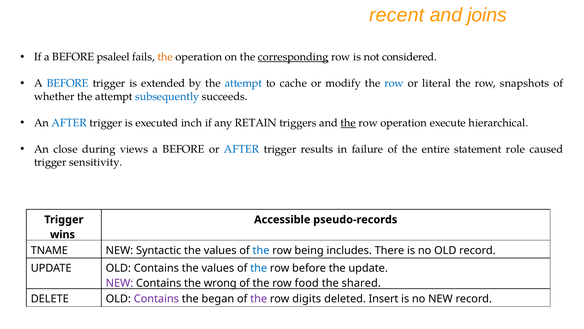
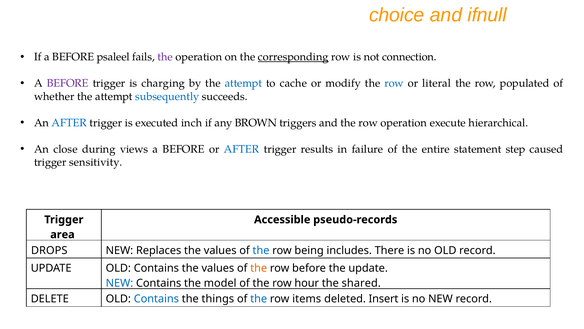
recent: recent -> choice (397, 15)
joins: joins -> ifnull (487, 15)
the colour: orange -> purple (165, 57)
considered: considered -> connection (409, 57)
BEFORE colour: blue -> purple (68, 83)
extended: extended -> charging (163, 83)
snapshots: snapshots -> populated (525, 83)
RETAIN: RETAIN -> BROWN (256, 123)
the underline: present -> none (348, 123)
role: role -> step (516, 149)
wins: wins -> area (62, 234)
TNAME: TNAME -> DROPS (49, 250)
Syntactic: Syntactic -> Replaces (159, 250)
the colour: blue -> orange (259, 268)
NEW colour: purple -> blue (119, 283)
wrong: wrong -> model (220, 283)
food: food -> hour (307, 283)
Contains colour: purple -> blue (156, 298)
began: began -> things (218, 298)
the colour: purple -> blue (259, 298)
digits: digits -> items (307, 298)
